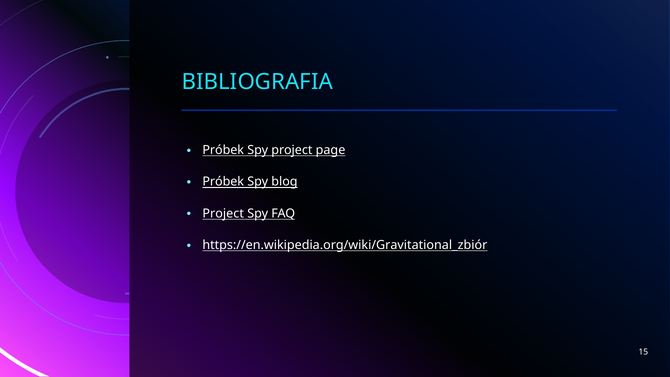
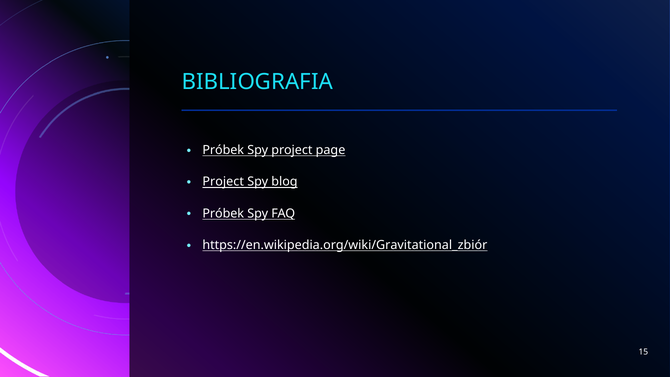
Próbek: Próbek -> Project (223, 182)
Project: Project -> Próbek (223, 213)
